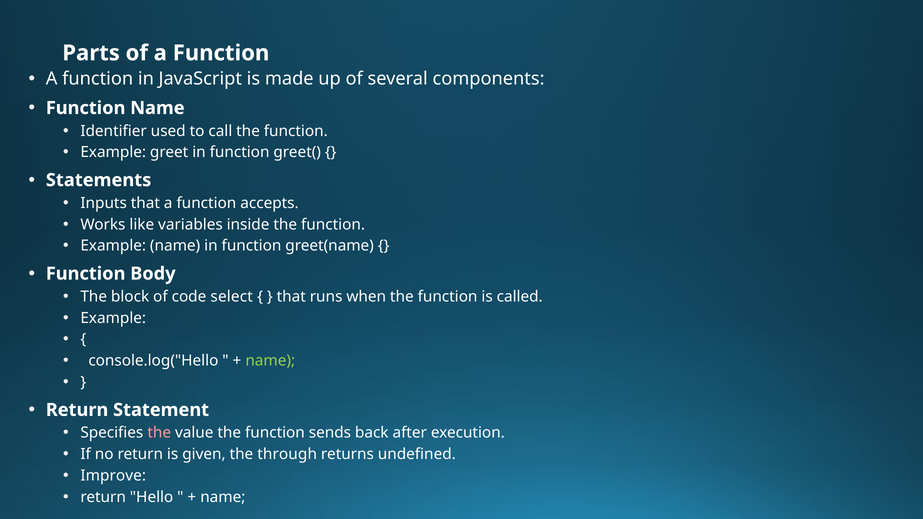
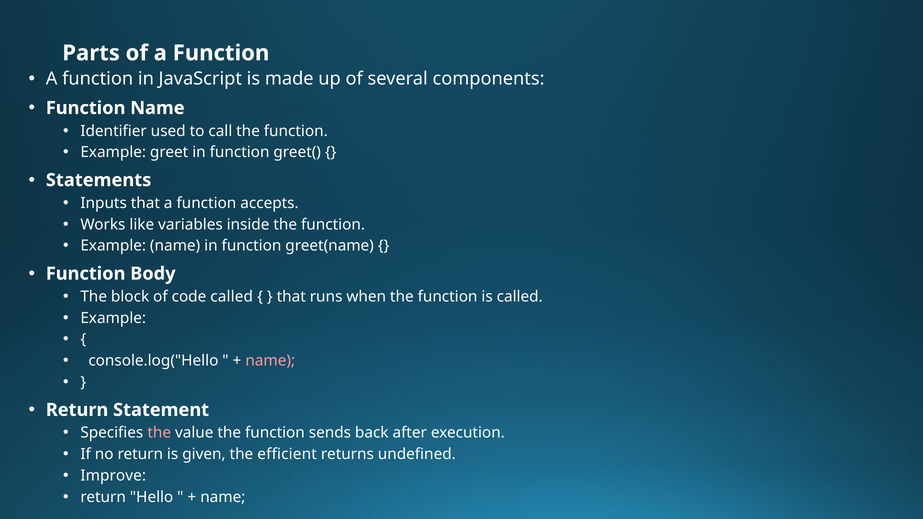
code select: select -> called (232, 297)
name colour: light green -> pink (270, 361)
through: through -> efficient (287, 454)
